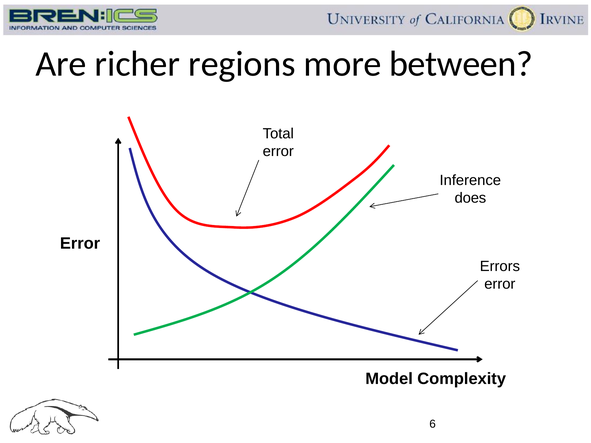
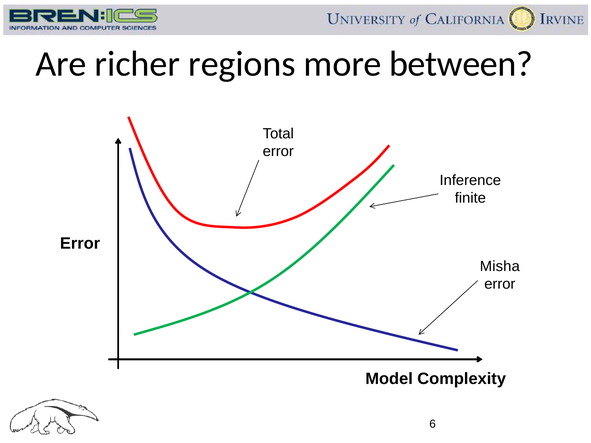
does: does -> finite (470, 198)
Errors: Errors -> Misha (500, 267)
